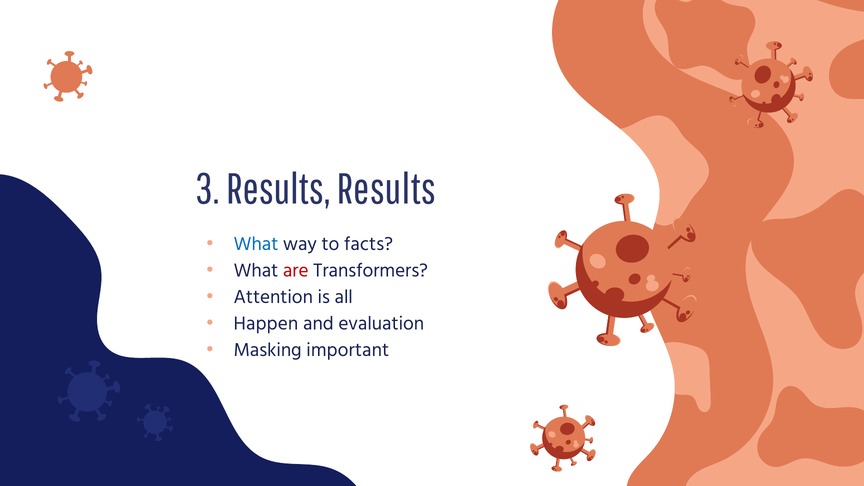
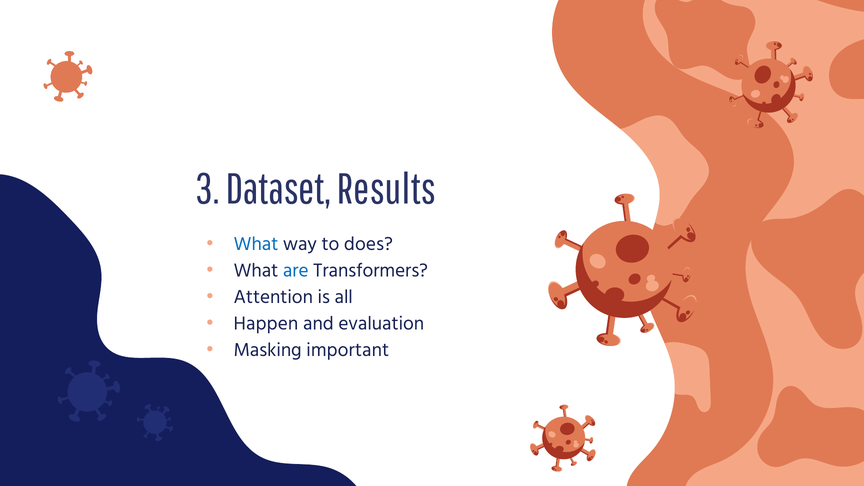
3 Results: Results -> Dataset (278, 190)
facts: facts -> does (368, 244)
are colour: red -> blue (296, 270)
